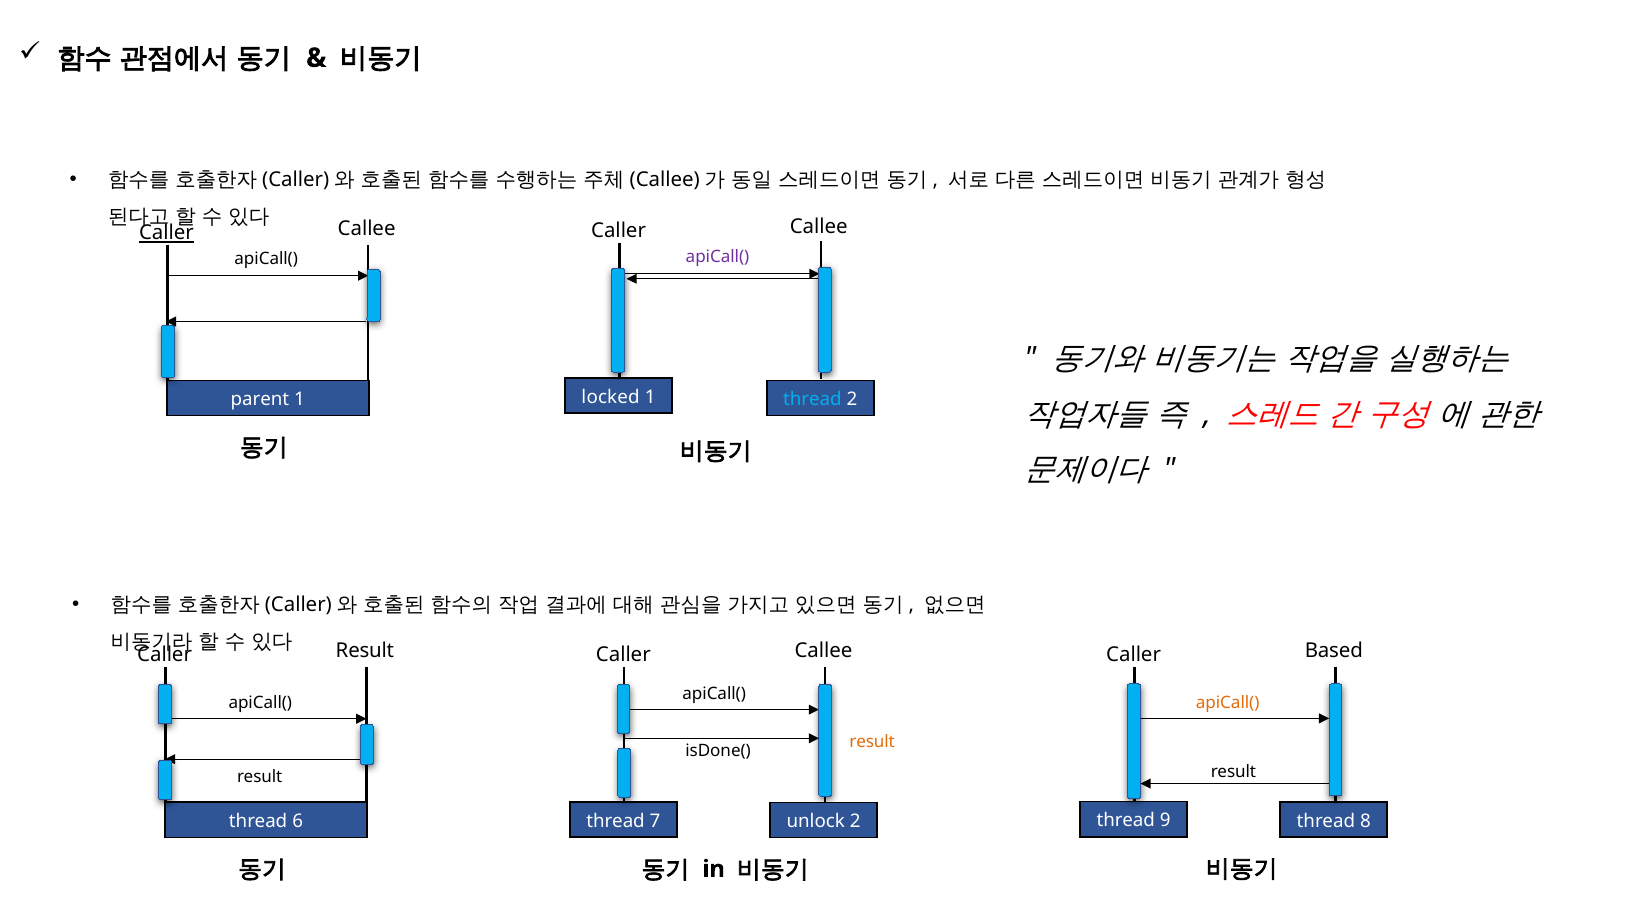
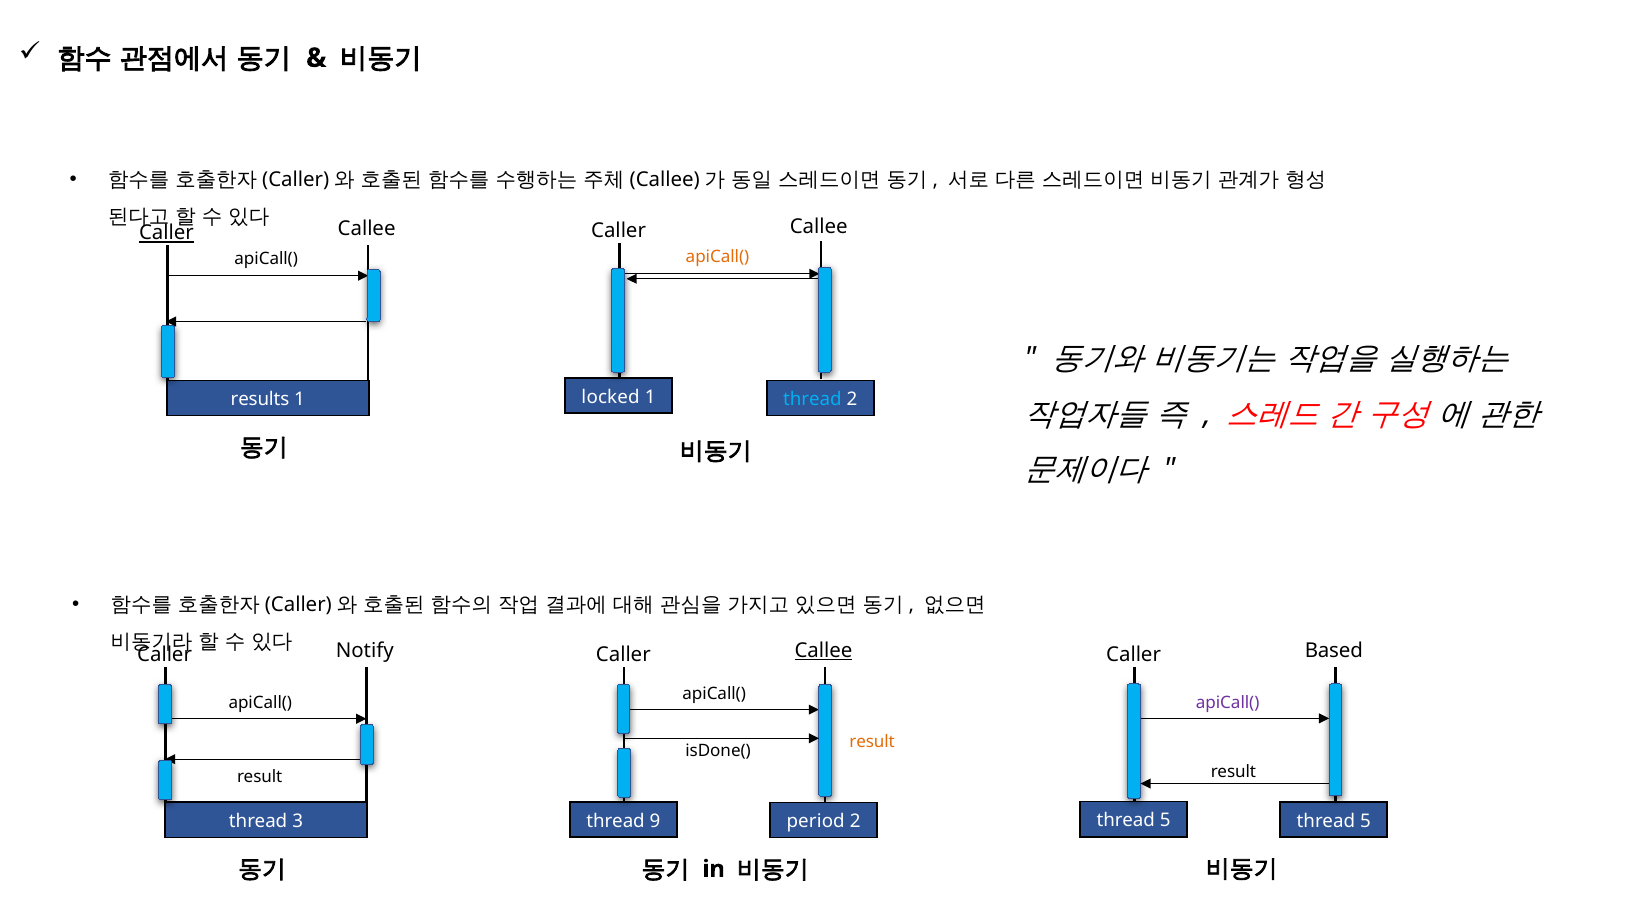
apiCall( colour: purple -> orange (717, 257)
parent: parent -> results (260, 399)
Caller Result: Result -> Notify (365, 651)
Callee underline: none -> present (824, 651)
apiCall( colour: orange -> purple (1228, 703)
9: 9 -> 5 (1165, 821)
7: 7 -> 9 (655, 821)
8: 8 -> 5 (1365, 821)
6: 6 -> 3 (298, 821)
unlock: unlock -> period (816, 822)
